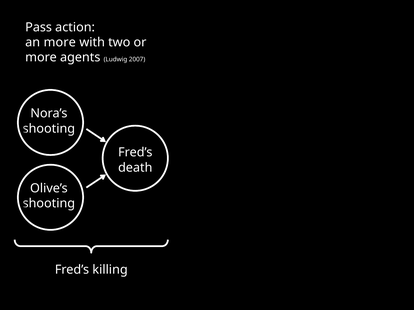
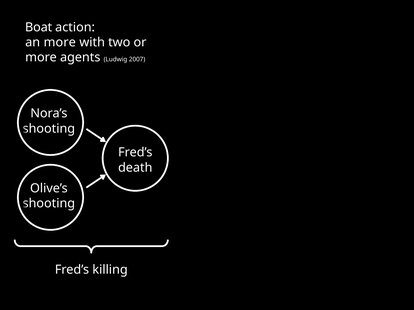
Pass: Pass -> Boat (39, 27)
